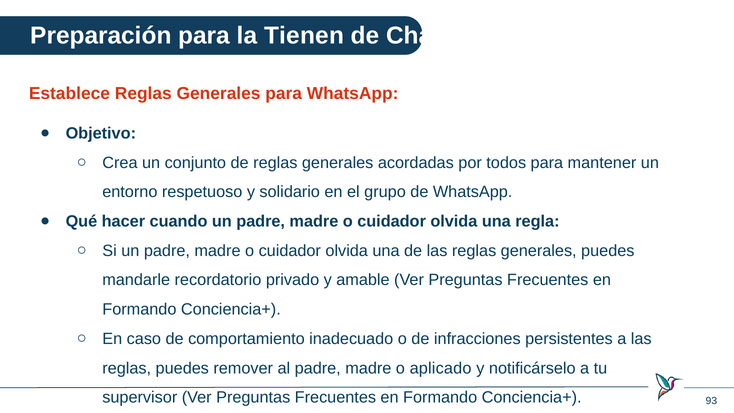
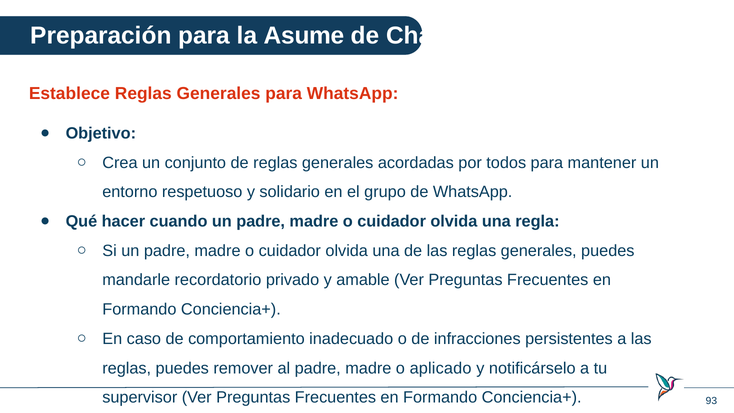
Tienen: Tienen -> Asume (304, 36)
